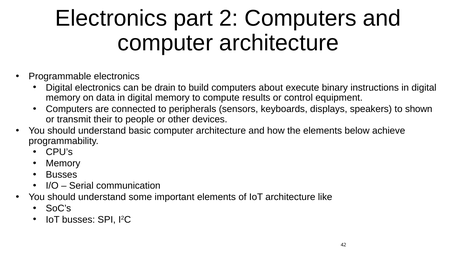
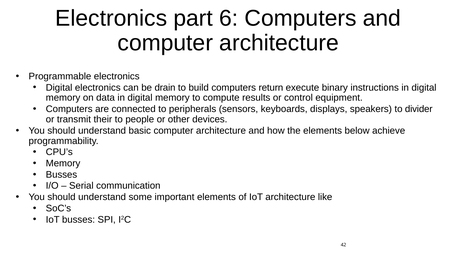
2: 2 -> 6 (229, 18)
about: about -> return (271, 88)
shown: shown -> divider (419, 109)
